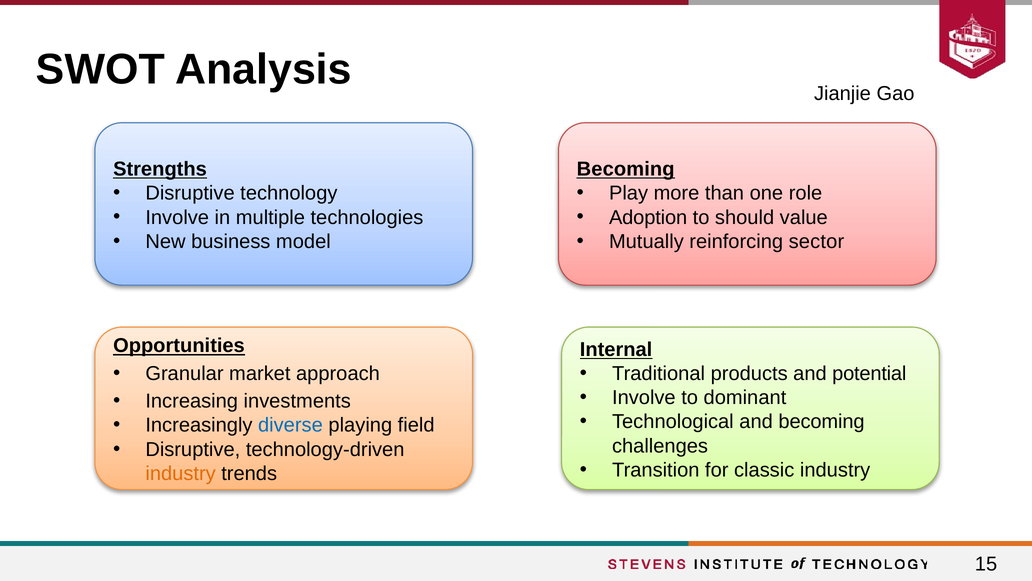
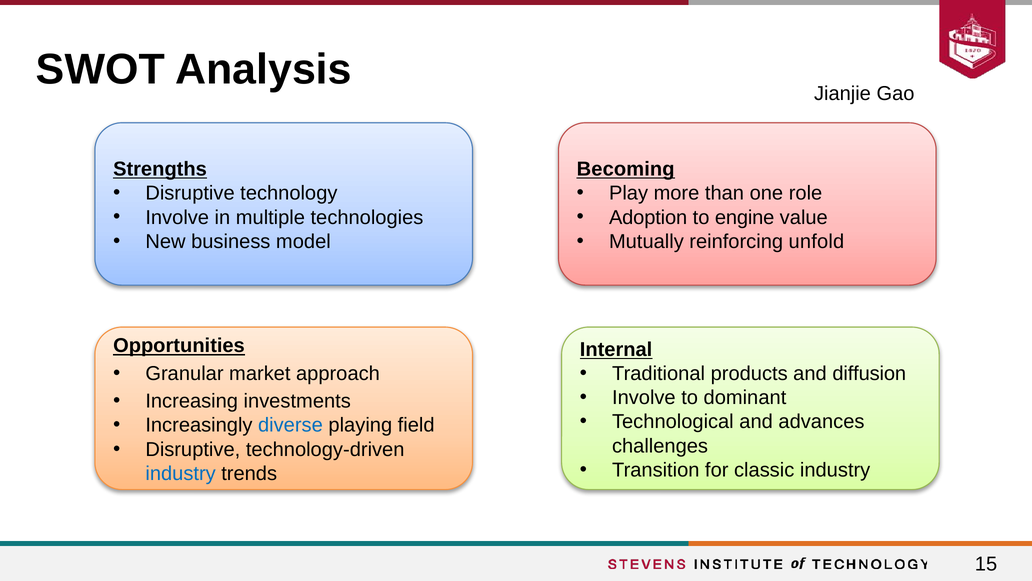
should: should -> engine (745, 217)
sector: sector -> unfold (816, 241)
potential: potential -> diffusion (869, 373)
and becoming: becoming -> advances (821, 421)
industry colour: orange -> blue (181, 473)
